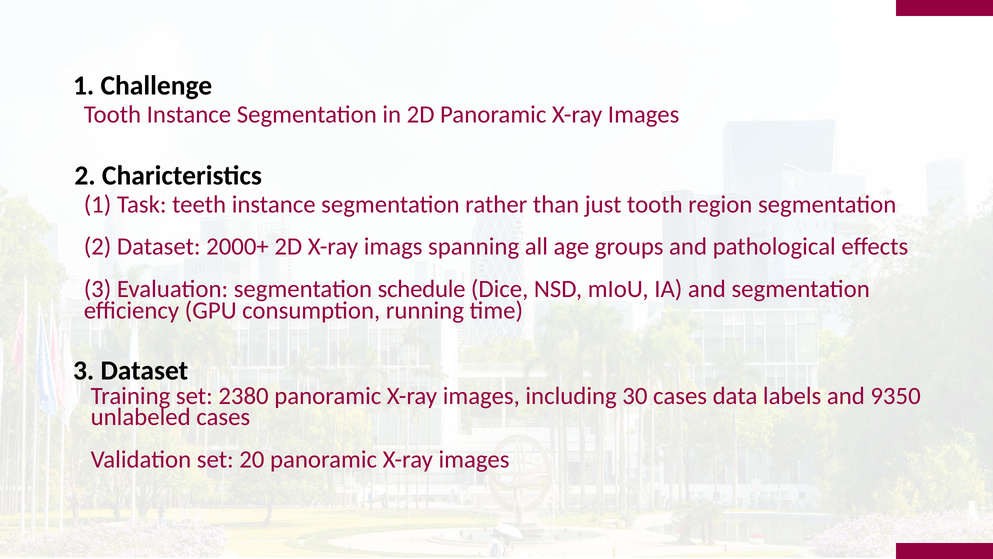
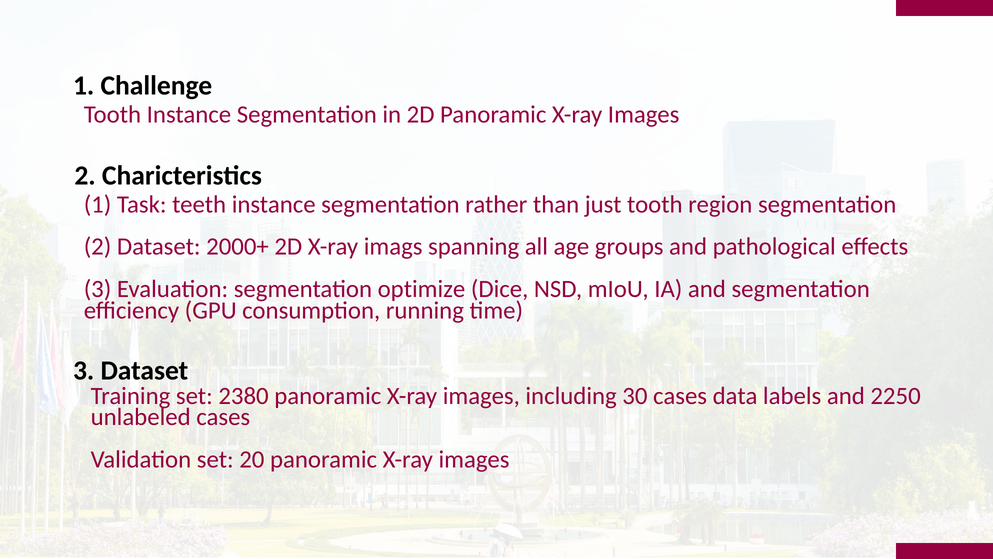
schedule: schedule -> optimize (421, 289)
9350: 9350 -> 2250 (896, 396)
